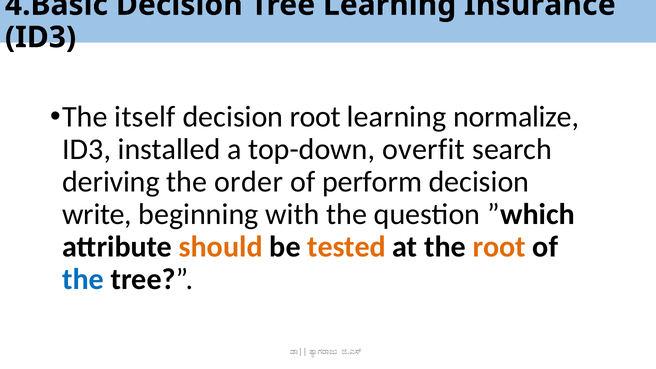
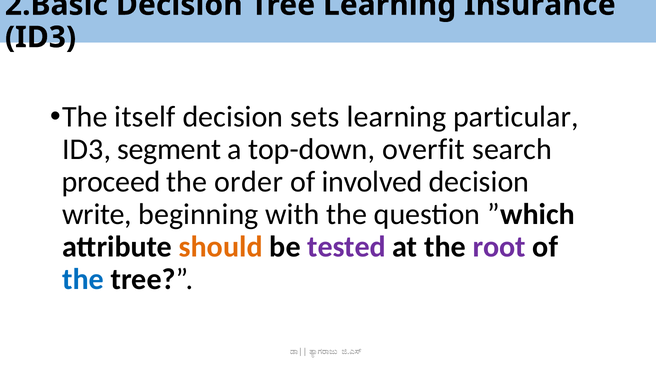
4.Basic: 4.Basic -> 2.Basic (56, 5)
decision root: root -> sets (315, 117)
normalize: normalize -> particular (516, 117)
installed: installed -> segment (169, 149)
deriving: deriving -> proceed (111, 182)
perform: perform -> involved (372, 182)
tested colour: orange -> purple (347, 247)
root colour: orange -> purple (499, 247)
